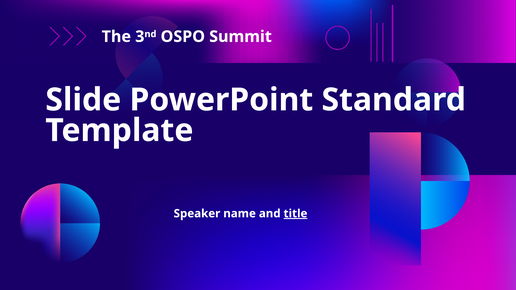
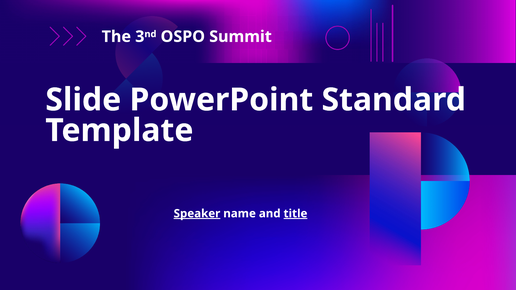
Speaker underline: none -> present (197, 214)
